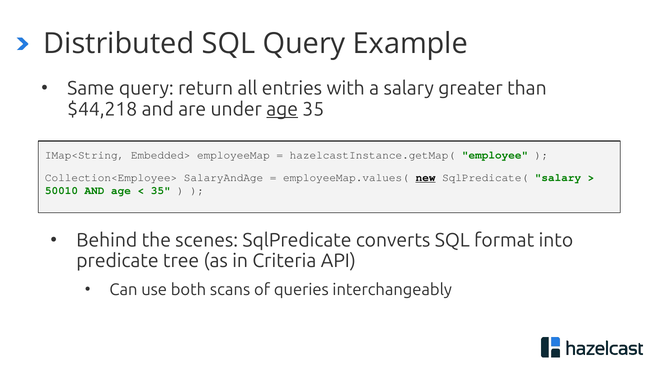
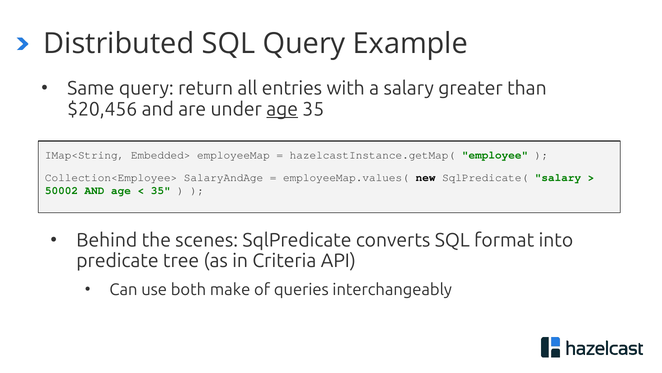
$44,218: $44,218 -> $20,456 (102, 109)
new underline: present -> none (426, 177)
50010: 50010 -> 50002 (61, 190)
scans: scans -> make (230, 289)
